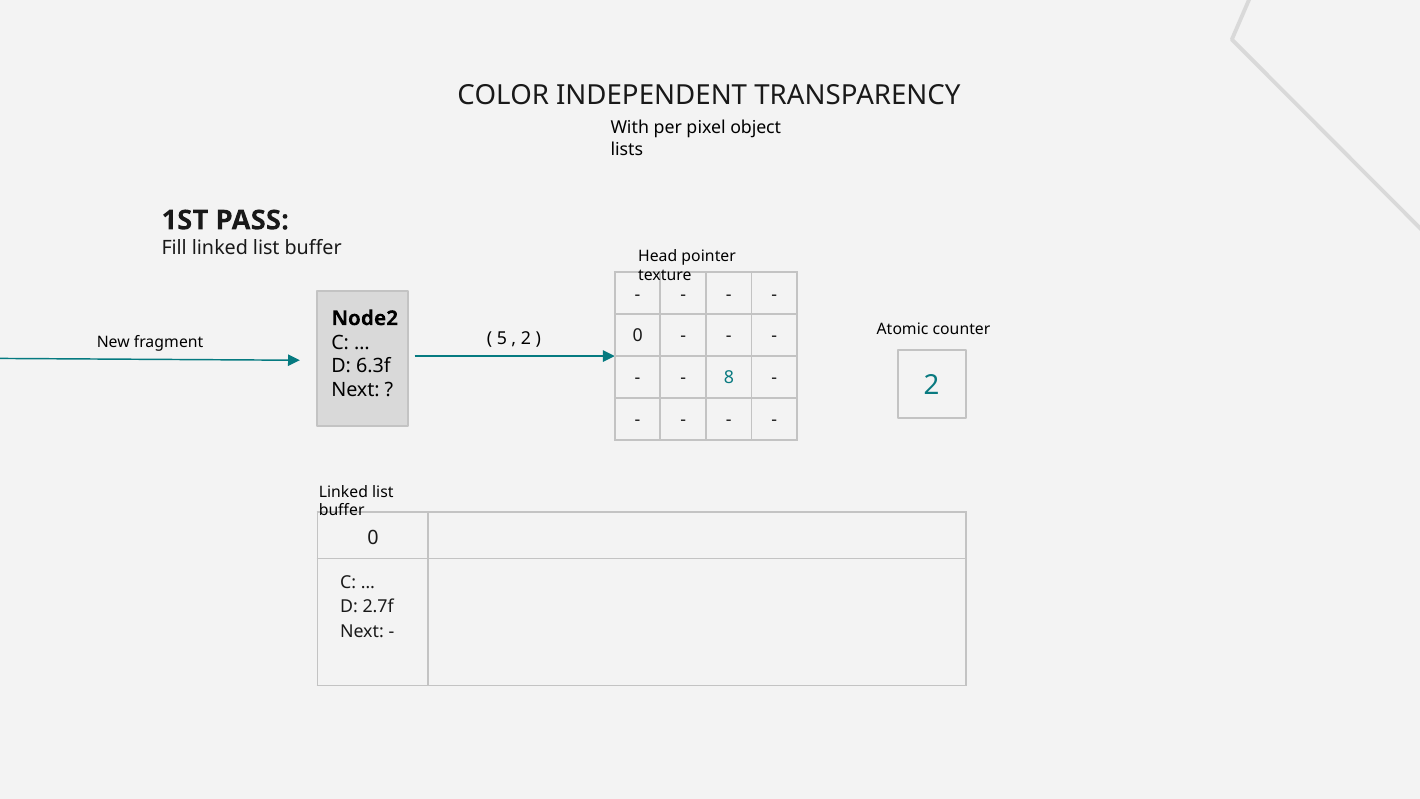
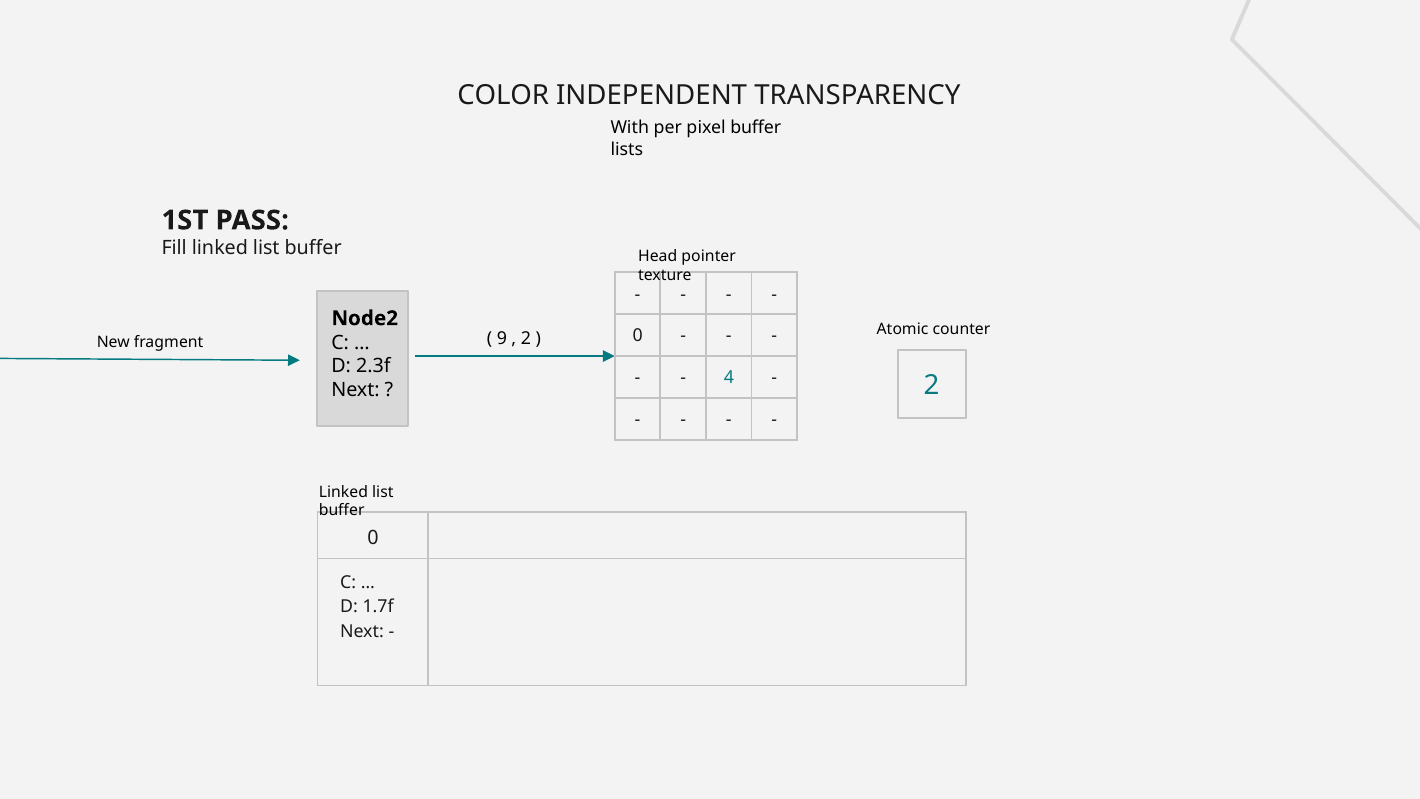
pixel object: object -> buffer (756, 128)
5: 5 -> 9 (502, 339)
6.3f: 6.3f -> 2.3f (373, 366)
8: 8 -> 4 (729, 378)
2.7f: 2.7f -> 1.7f (378, 607)
